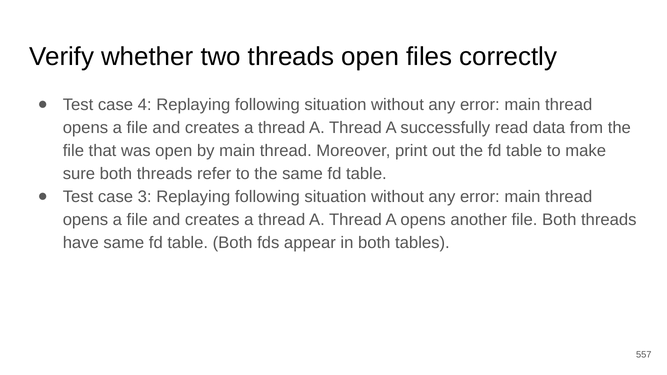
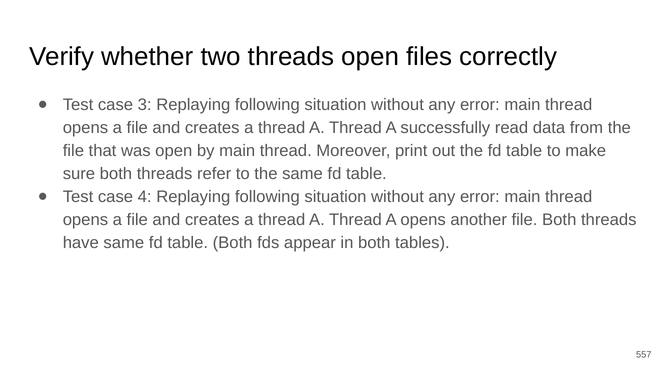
4: 4 -> 3 (145, 105)
3: 3 -> 4 (145, 197)
